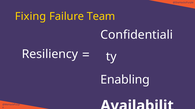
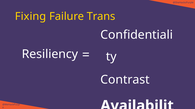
Team: Team -> Trans (101, 16)
Enabling: Enabling -> Contrast (125, 80)
